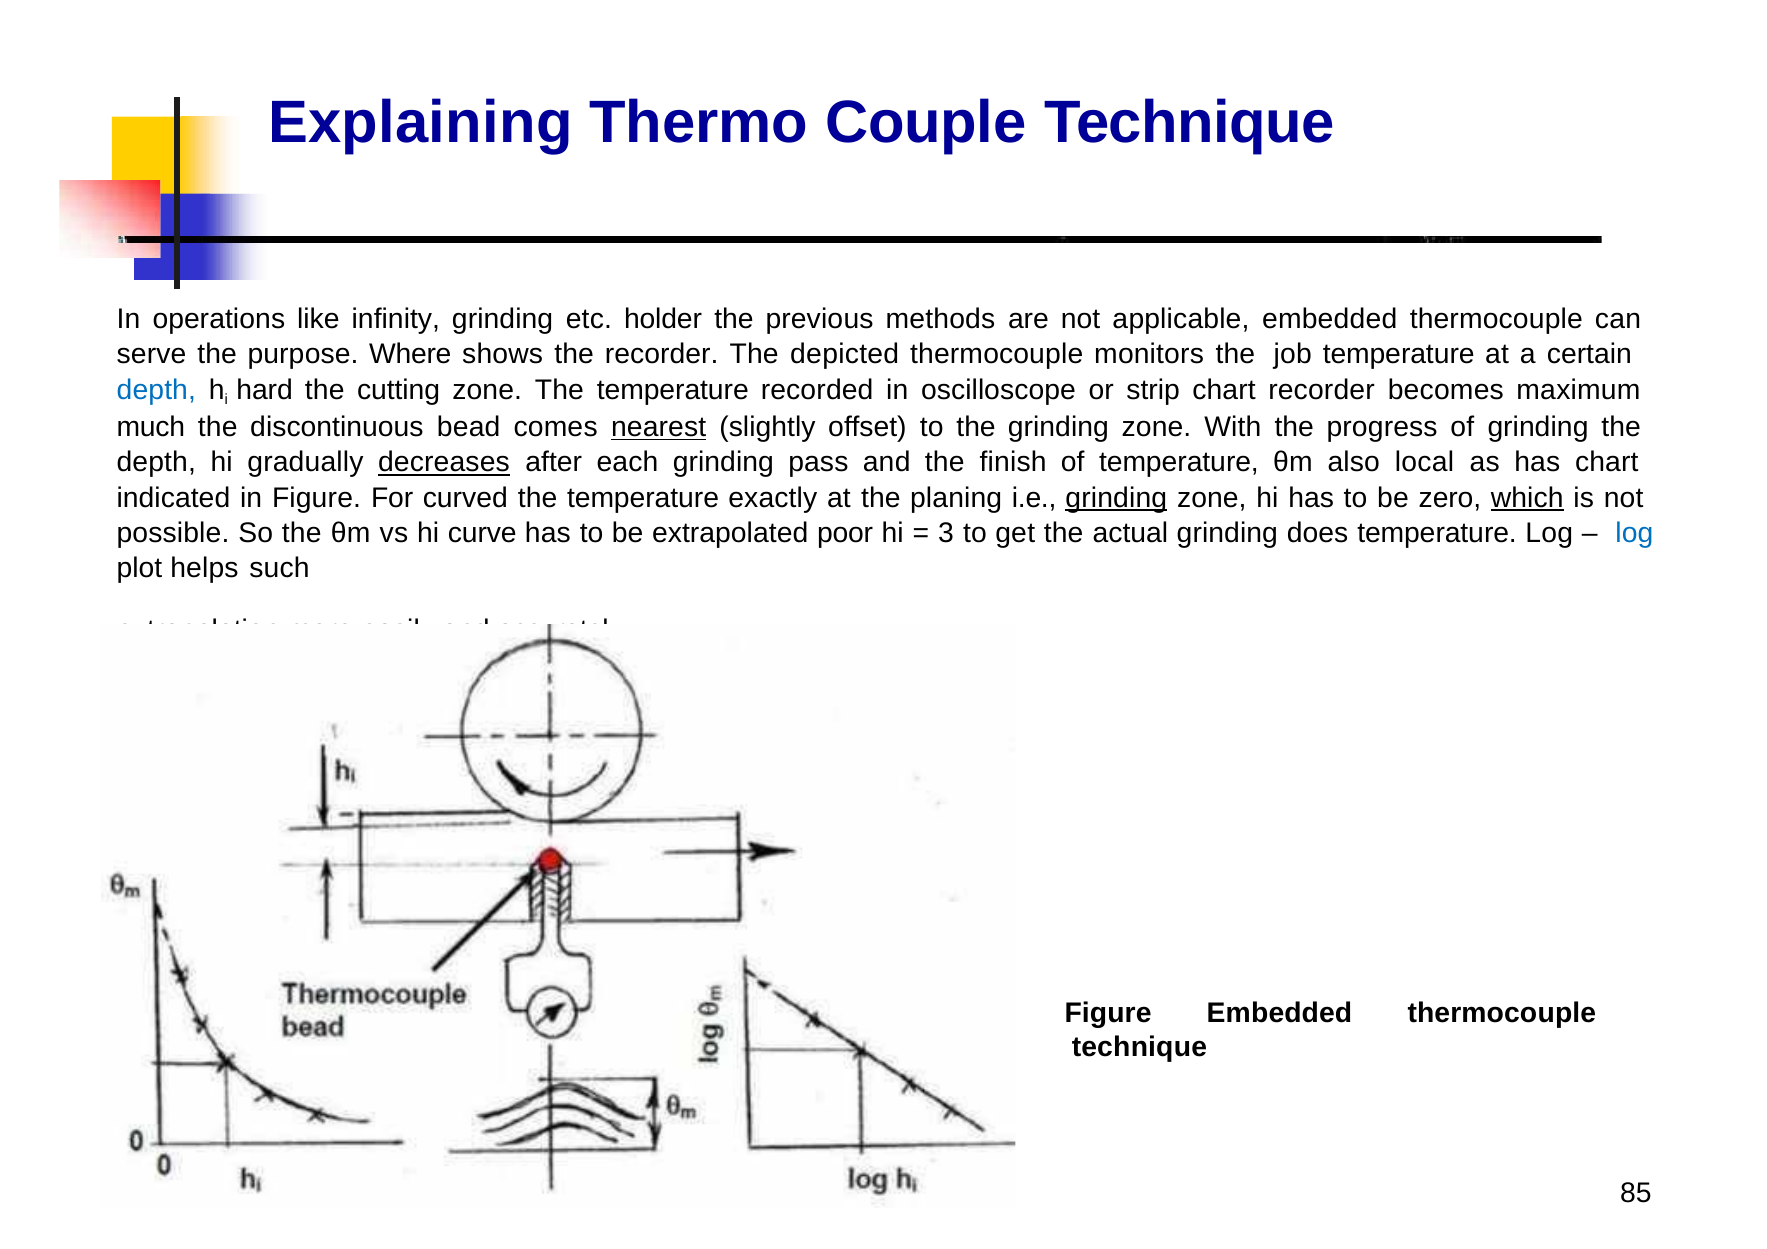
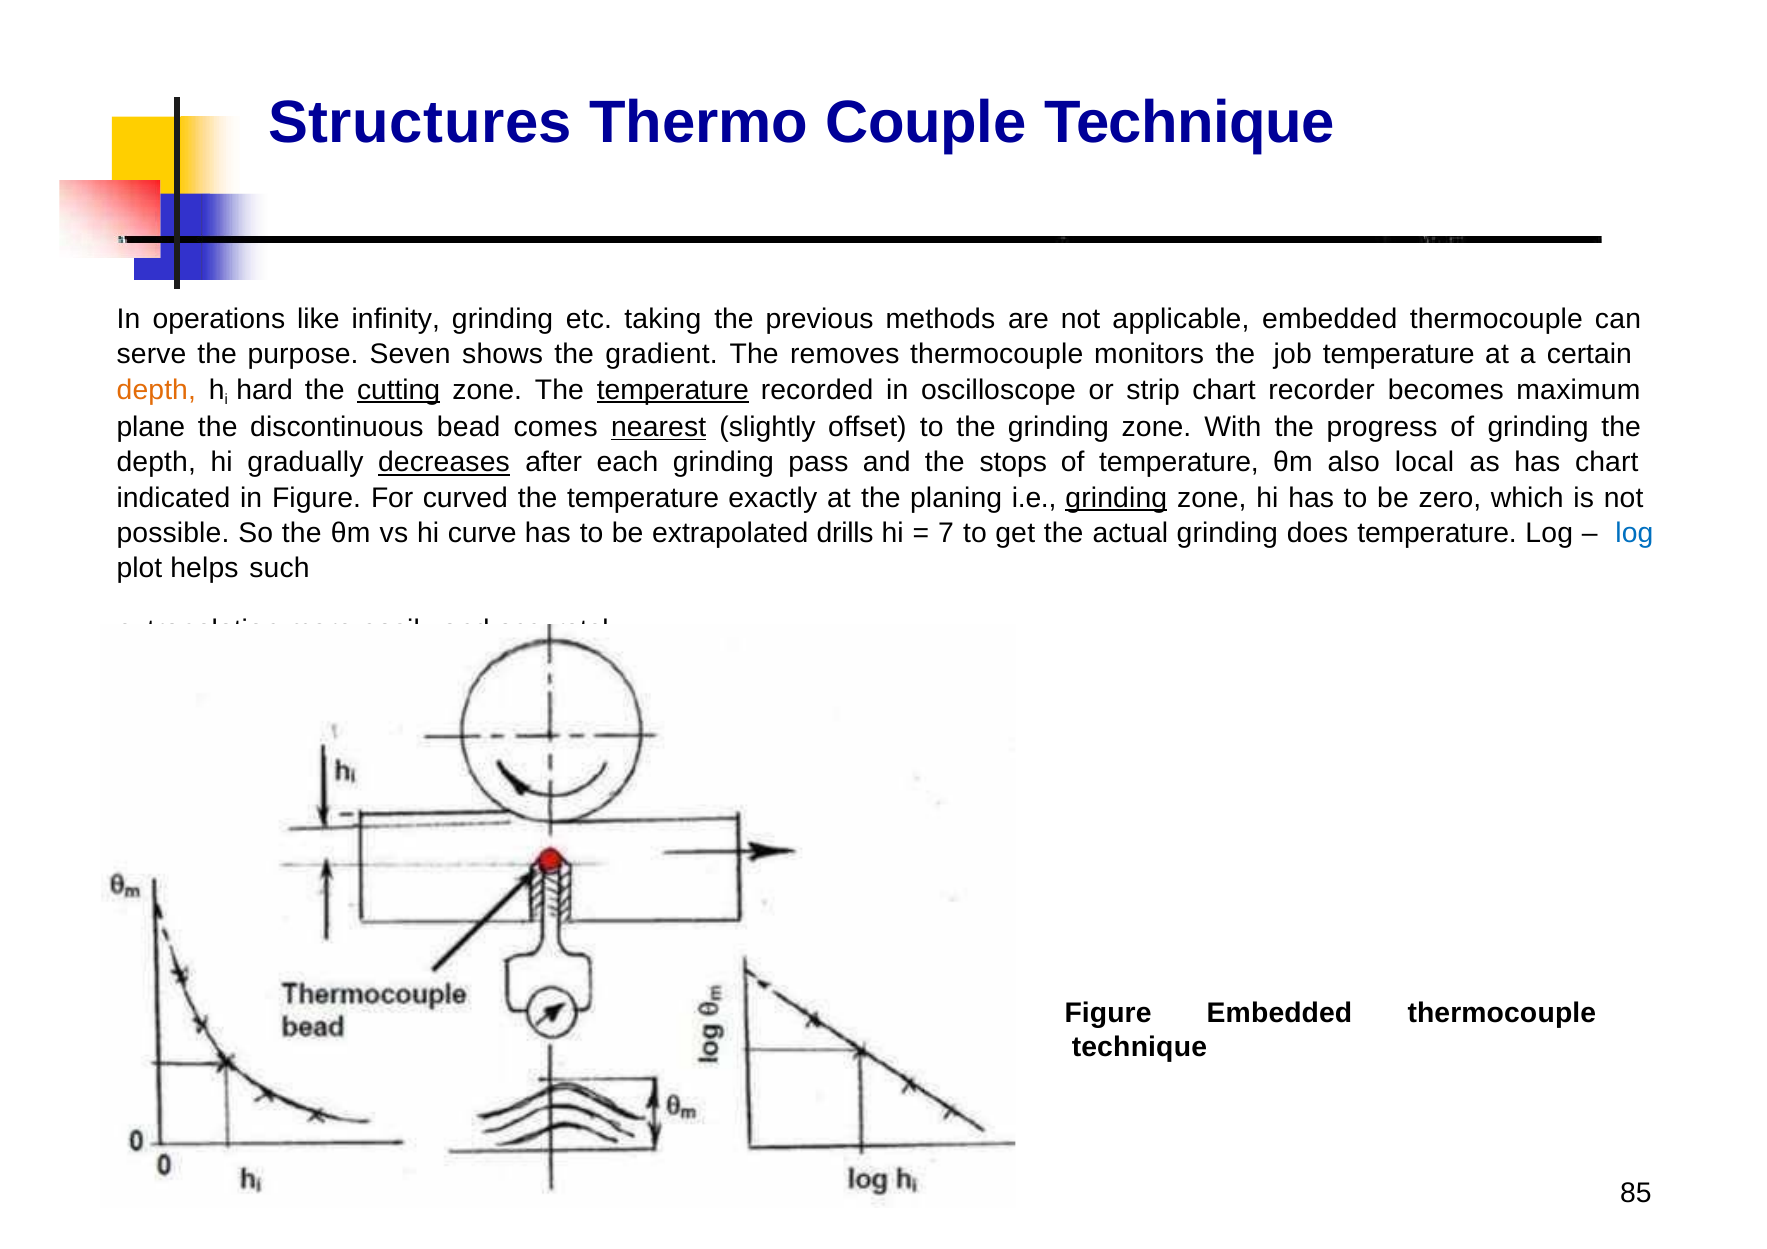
Explaining: Explaining -> Structures (420, 123)
holder: holder -> taking (663, 319)
Where: Where -> Seven (410, 354)
the recorder: recorder -> gradient (662, 354)
depicted: depicted -> removes (845, 354)
depth colour: blue -> orange (156, 390)
cutting underline: none -> present (399, 390)
temperature underline: none -> present (673, 390)
much: much -> plane (151, 427)
finish: finish -> stops (1013, 462)
which underline: present -> none (1527, 498)
poor: poor -> drills (845, 533)
3: 3 -> 7 (946, 533)
